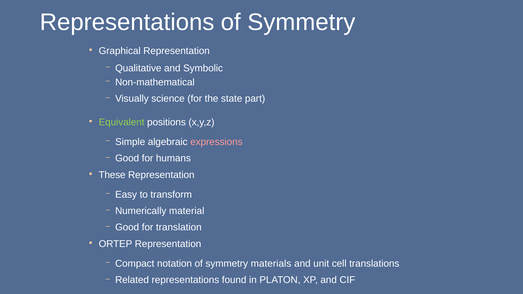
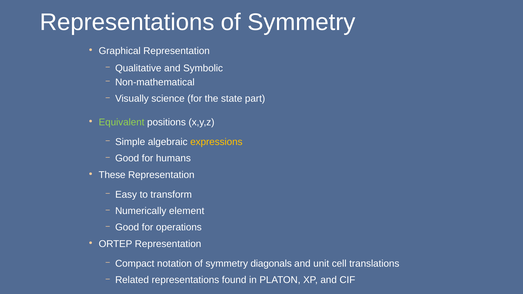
expressions colour: pink -> yellow (216, 142)
material: material -> element (187, 211)
translation: translation -> operations (179, 228)
materials: materials -> diagonals (271, 264)
